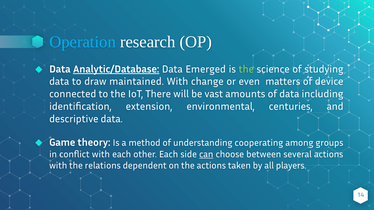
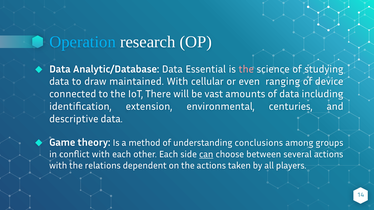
Analytic/Database underline: present -> none (116, 69)
Emerged: Emerged -> Essential (206, 69)
the colour: light green -> pink (246, 69)
change: change -> cellular (207, 82)
matters: matters -> ranging (283, 82)
cooperating: cooperating -> conclusions (259, 143)
